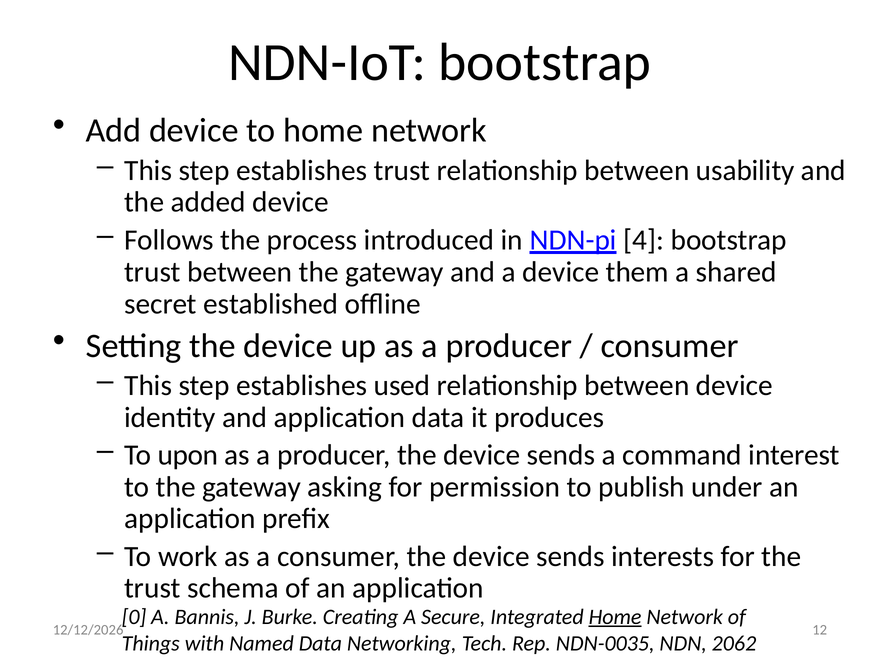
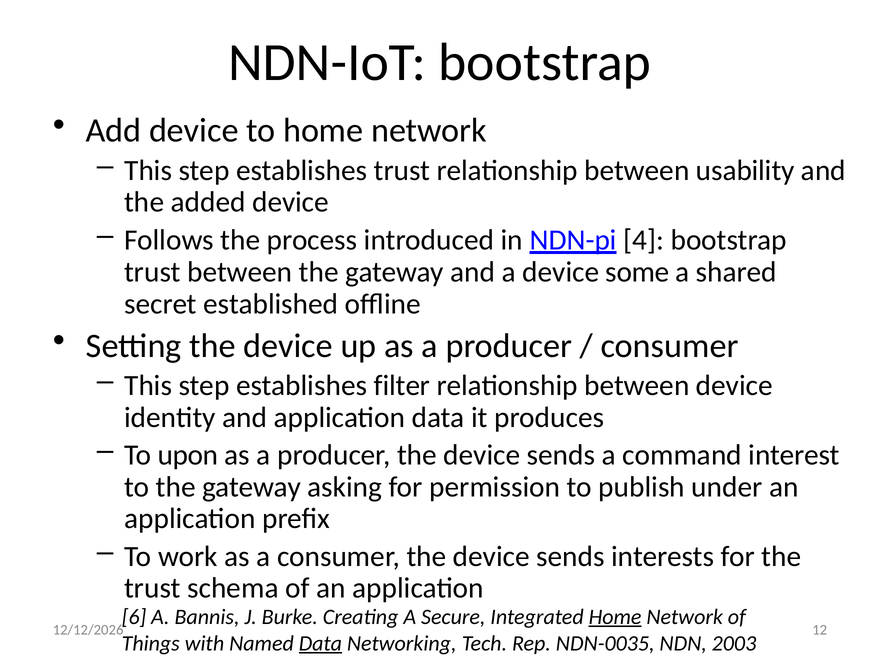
them: them -> some (637, 272)
used: used -> filter (402, 386)
0: 0 -> 6 (134, 617)
Data underline: none -> present (320, 643)
2062: 2062 -> 2003 (734, 643)
